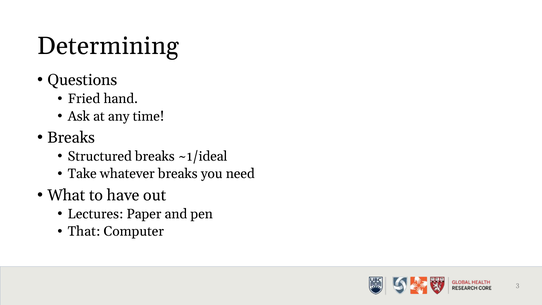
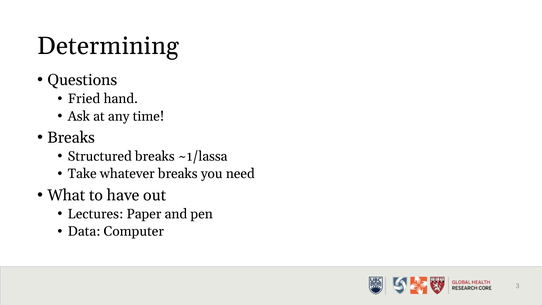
~1/ideal: ~1/ideal -> ~1/lassa (203, 156)
That: That -> Data (84, 231)
